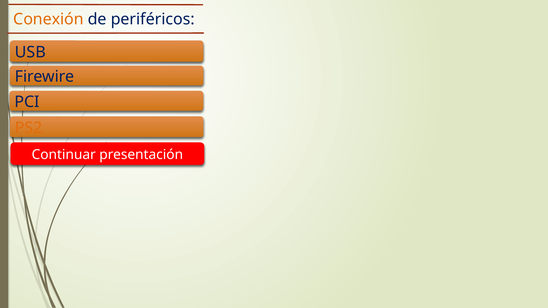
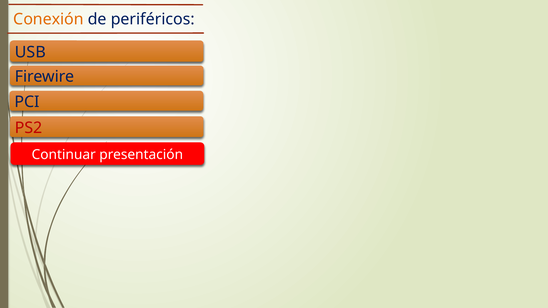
PS2 colour: orange -> red (29, 128)
